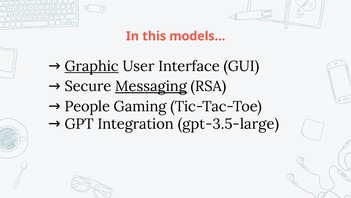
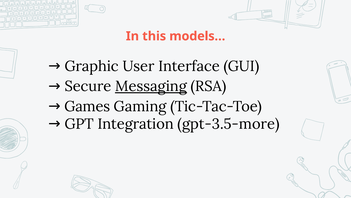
Graphic underline: present -> none (92, 66)
People: People -> Games (87, 106)
gpt-3.5-large: gpt-3.5-large -> gpt-3.5-more (228, 124)
